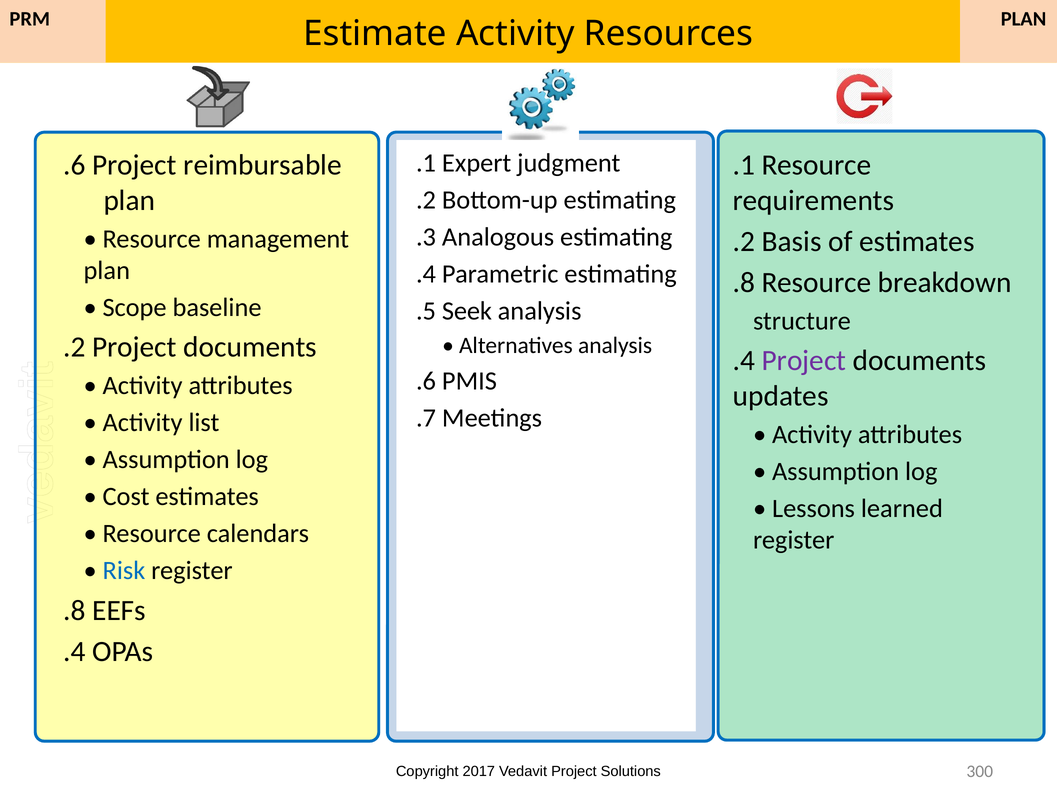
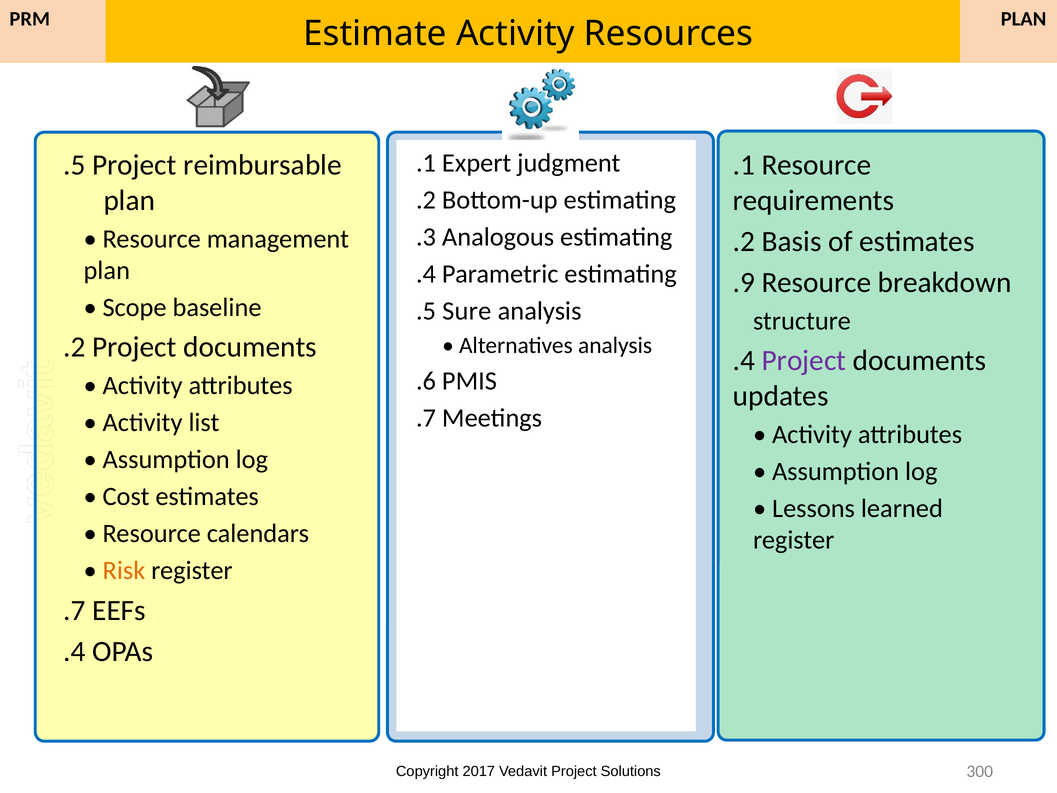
.6: .6 -> .5 (75, 165)
.8: .8 -> .9 (744, 282)
Seek: Seek -> Sure (467, 311)
Risk colour: blue -> orange (124, 571)
.8: .8 -> .7 (75, 610)
